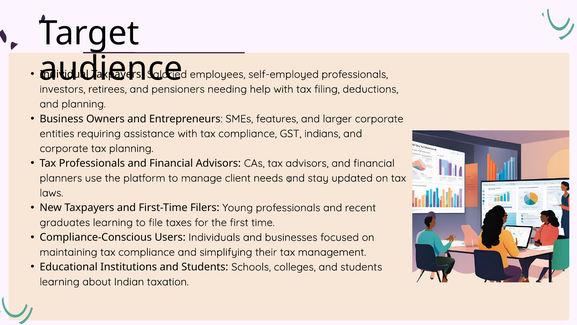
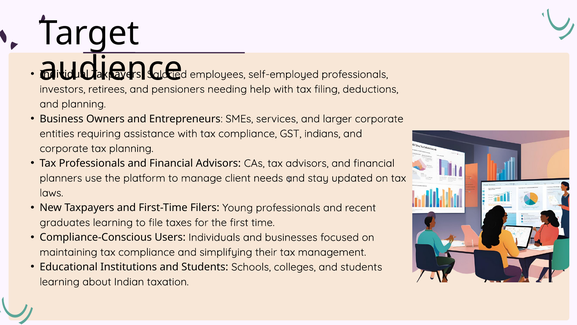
features: features -> services (277, 119)
